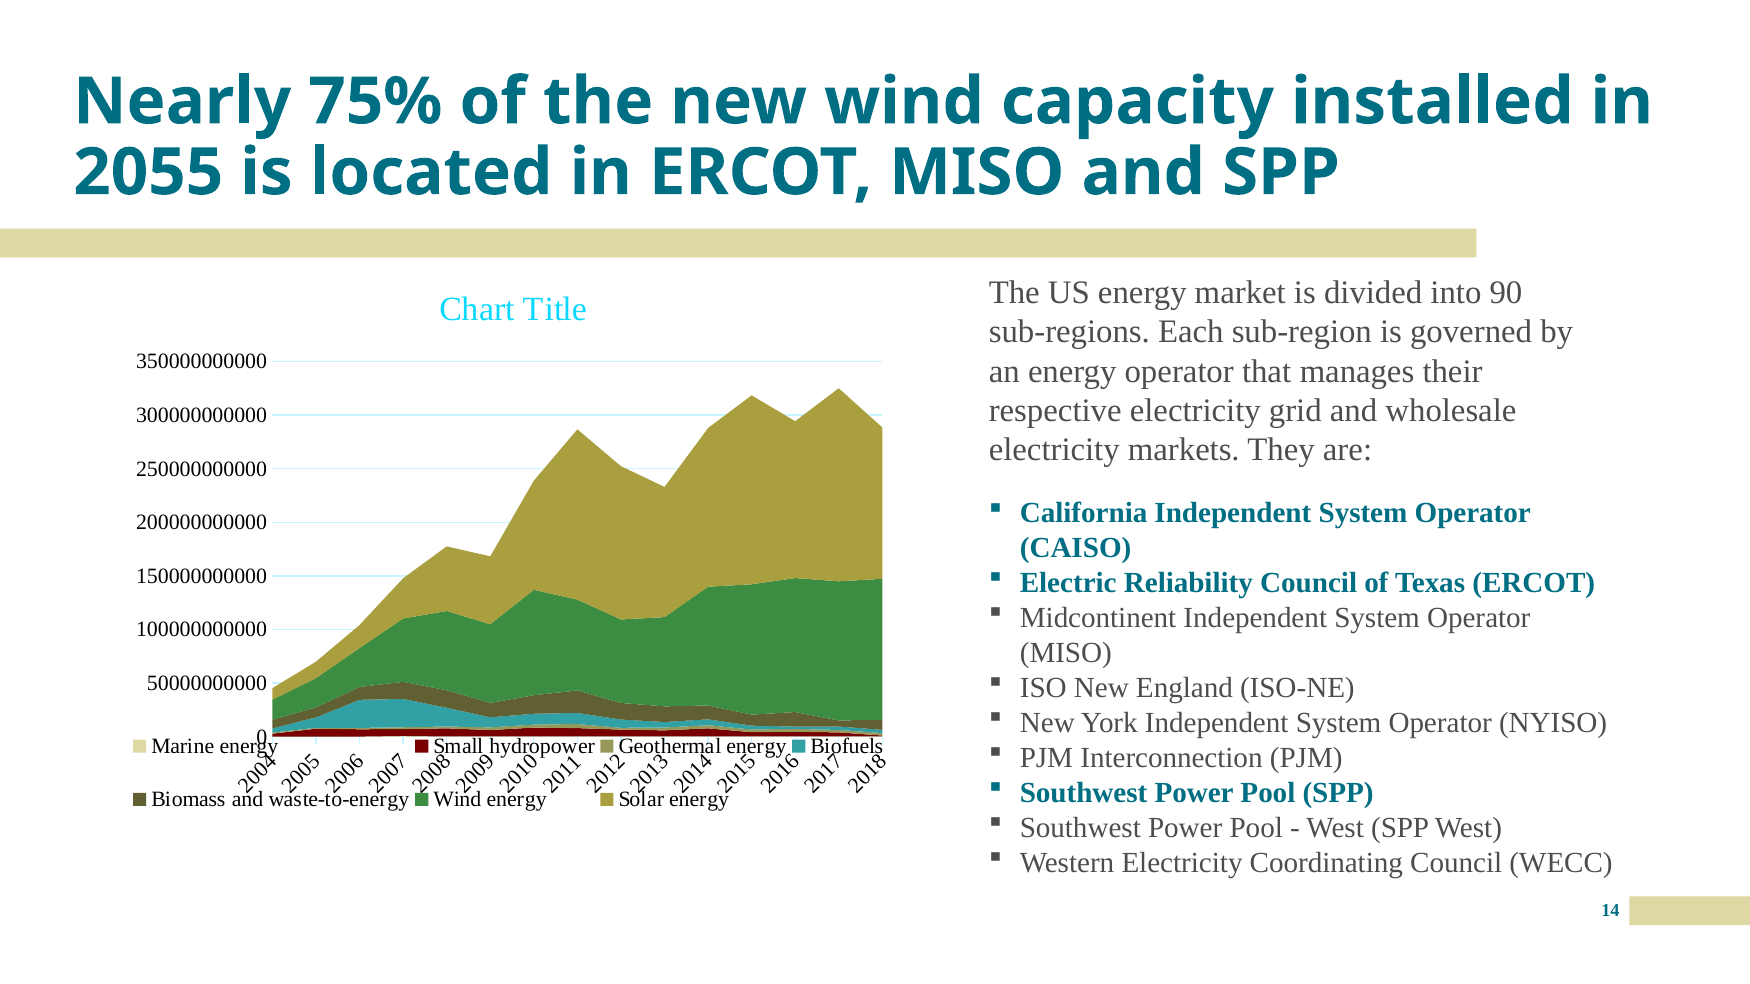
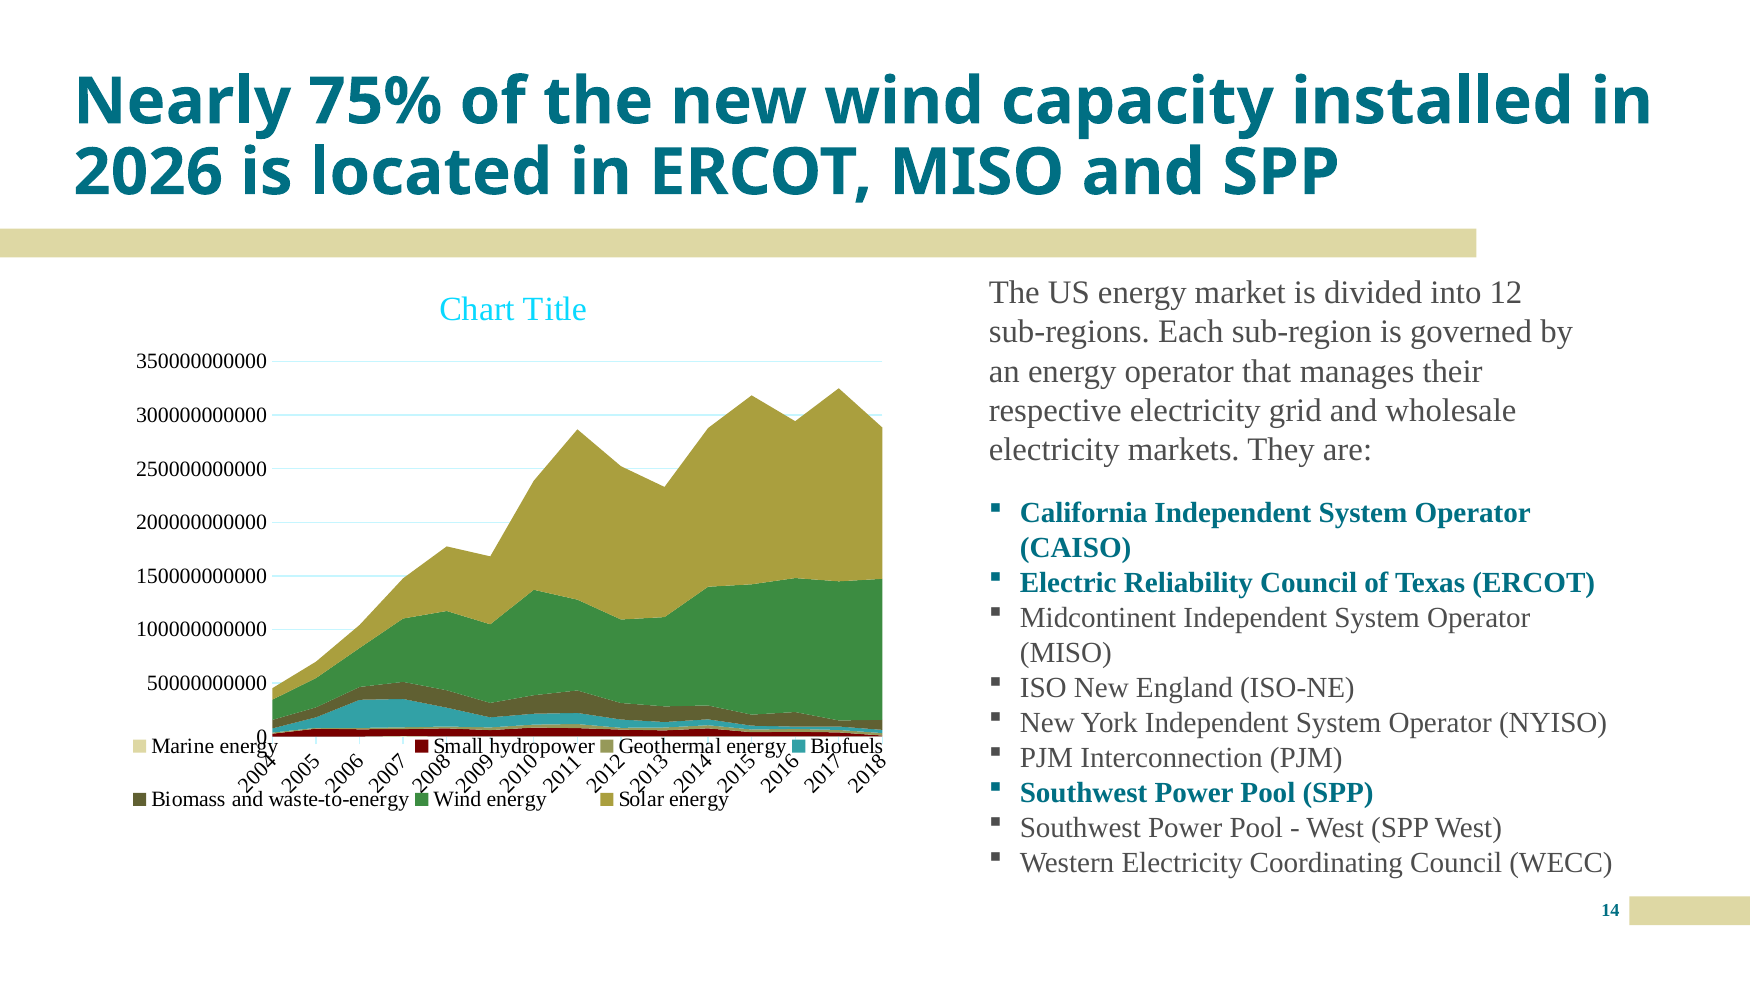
2055: 2055 -> 2026 (148, 173)
90: 90 -> 12 (1506, 293)
